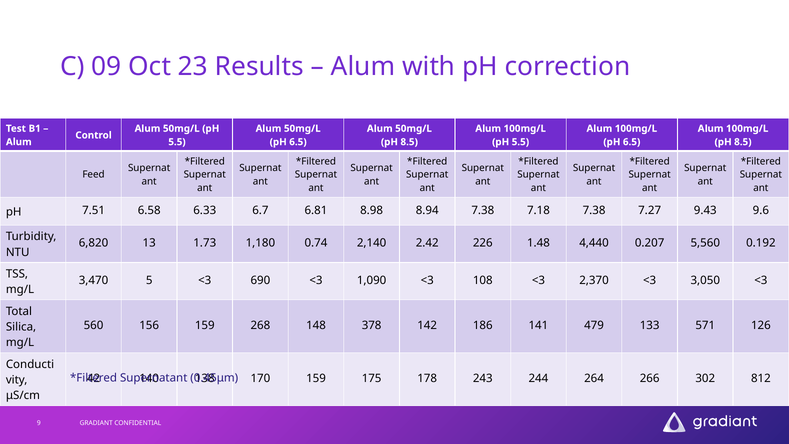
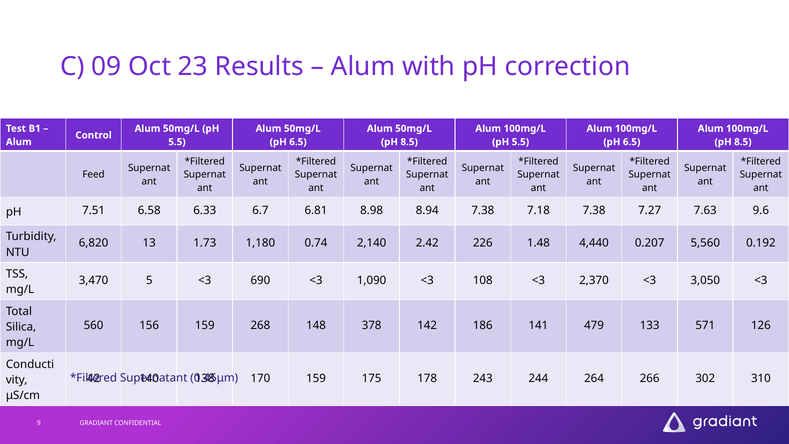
9.43: 9.43 -> 7.63 (705, 211)
812: 812 -> 310 (761, 378)
